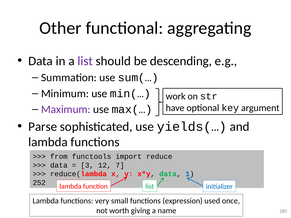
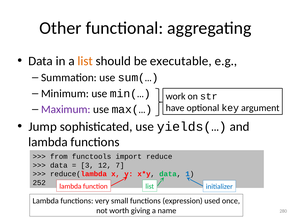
list colour: purple -> orange (85, 61)
descending: descending -> executable (181, 61)
Parse: Parse -> Jump (43, 127)
